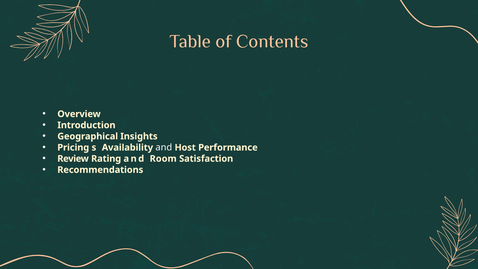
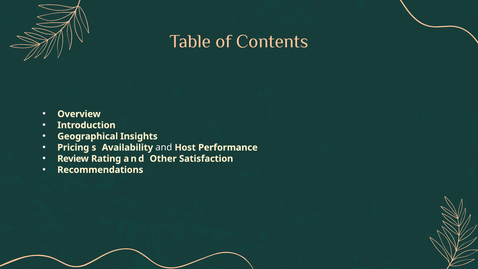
Room: Room -> Other (163, 159)
